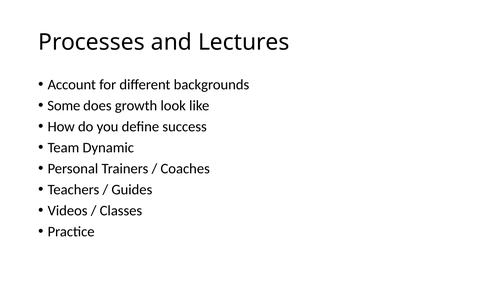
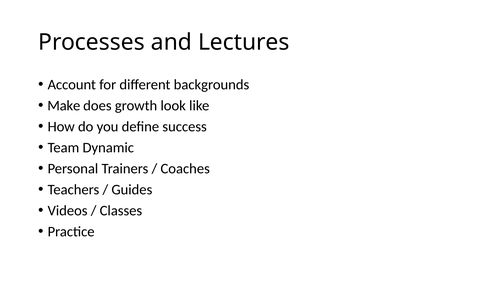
Some: Some -> Make (64, 106)
